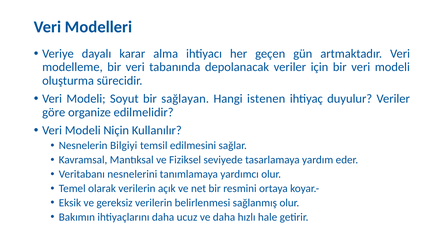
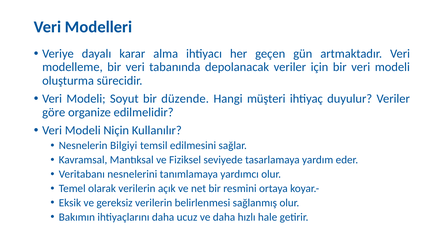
sağlayan: sağlayan -> düzende (185, 99)
istenen: istenen -> müşteri (266, 99)
